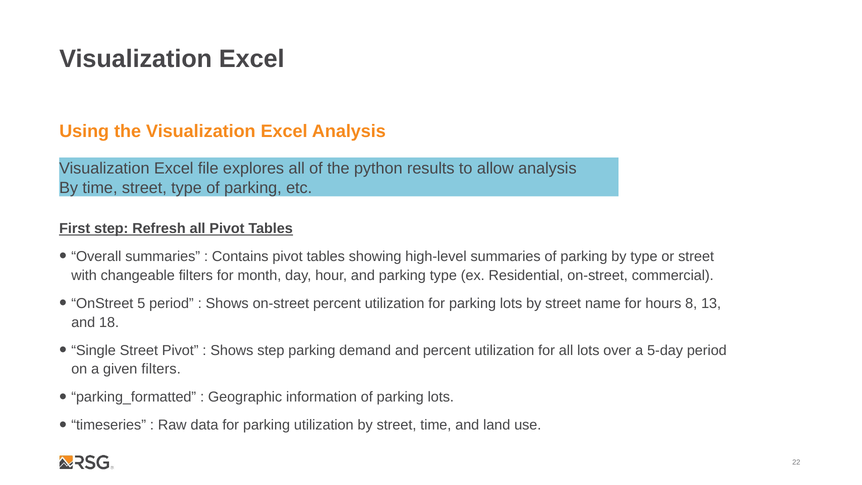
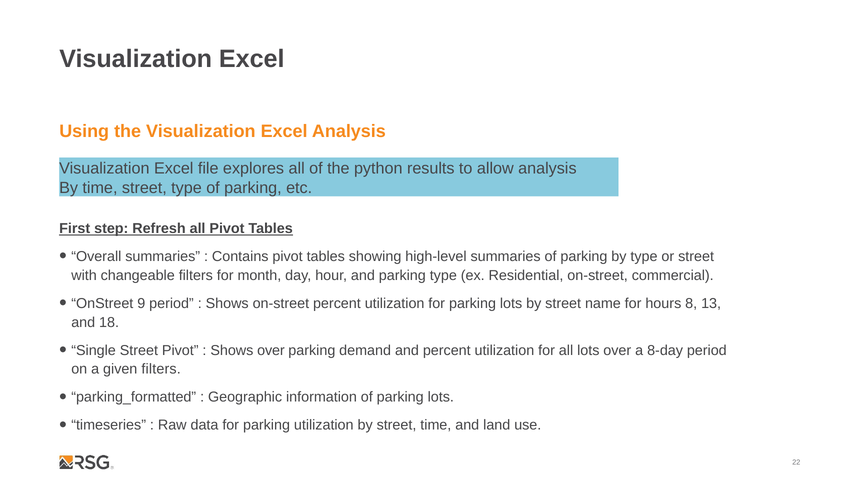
5: 5 -> 9 (141, 303)
Shows step: step -> over (271, 350)
5-day: 5-day -> 8-day (665, 350)
